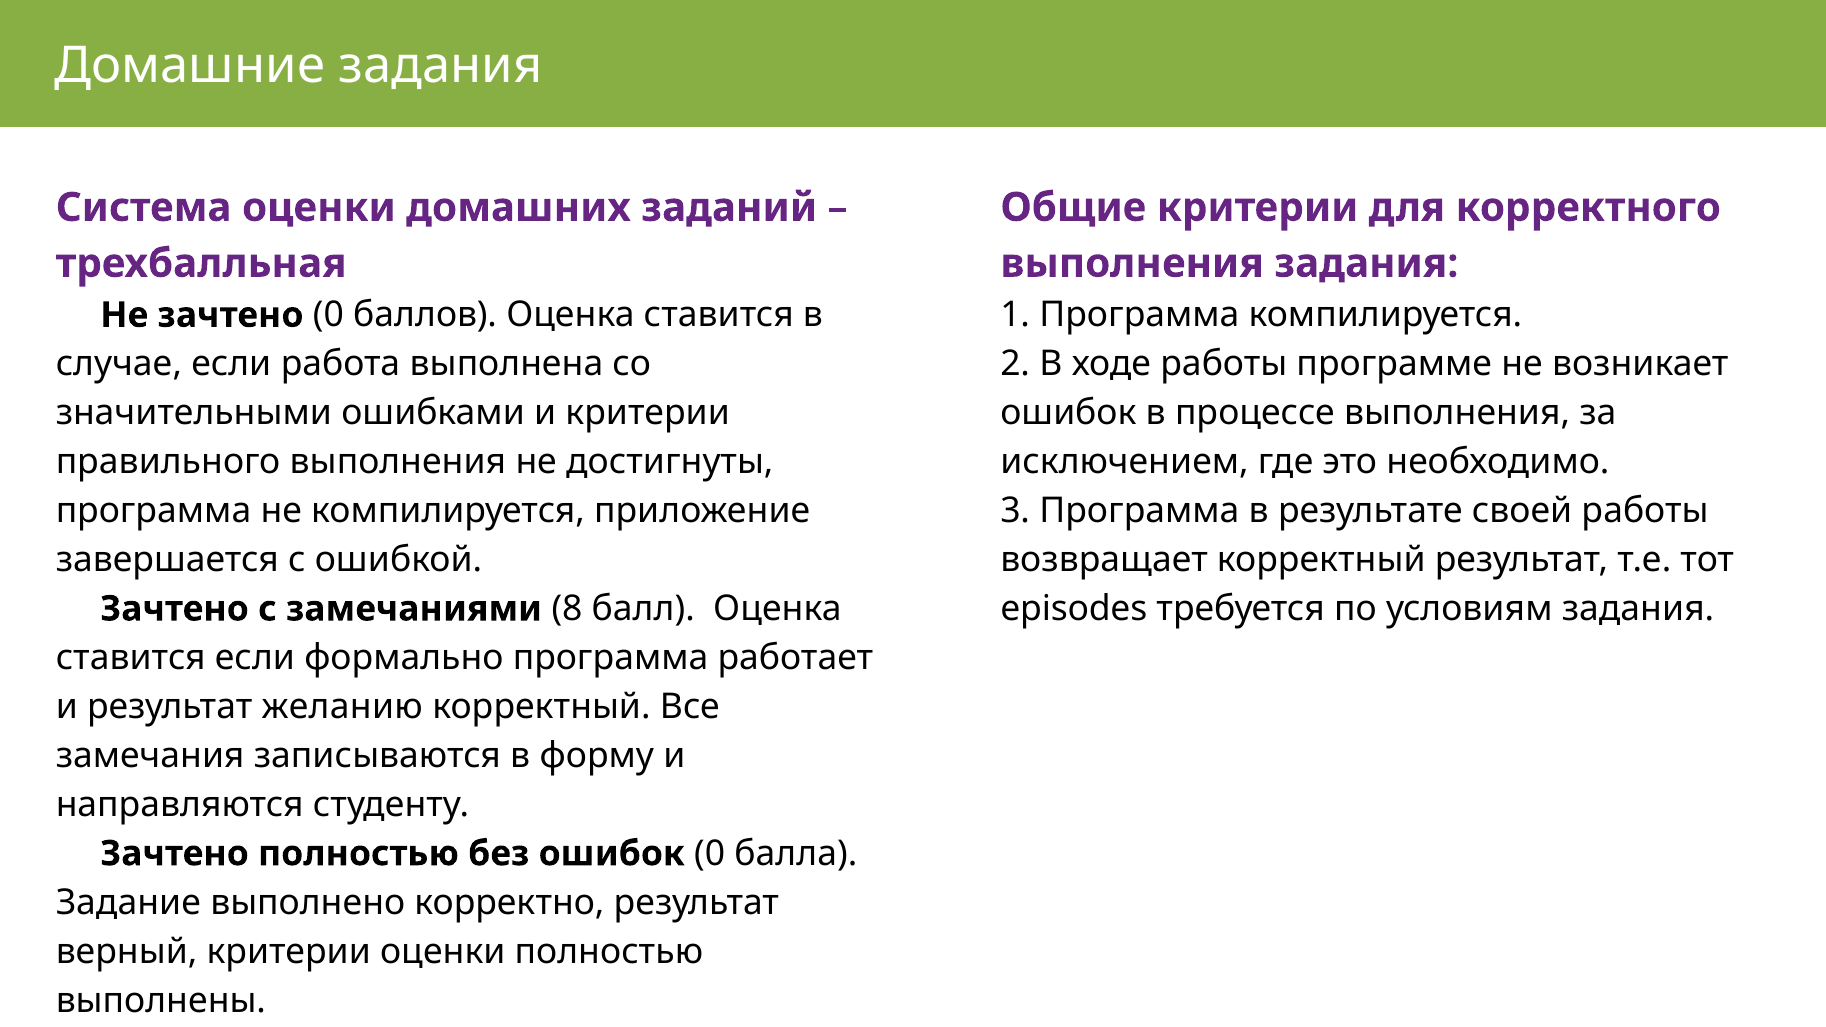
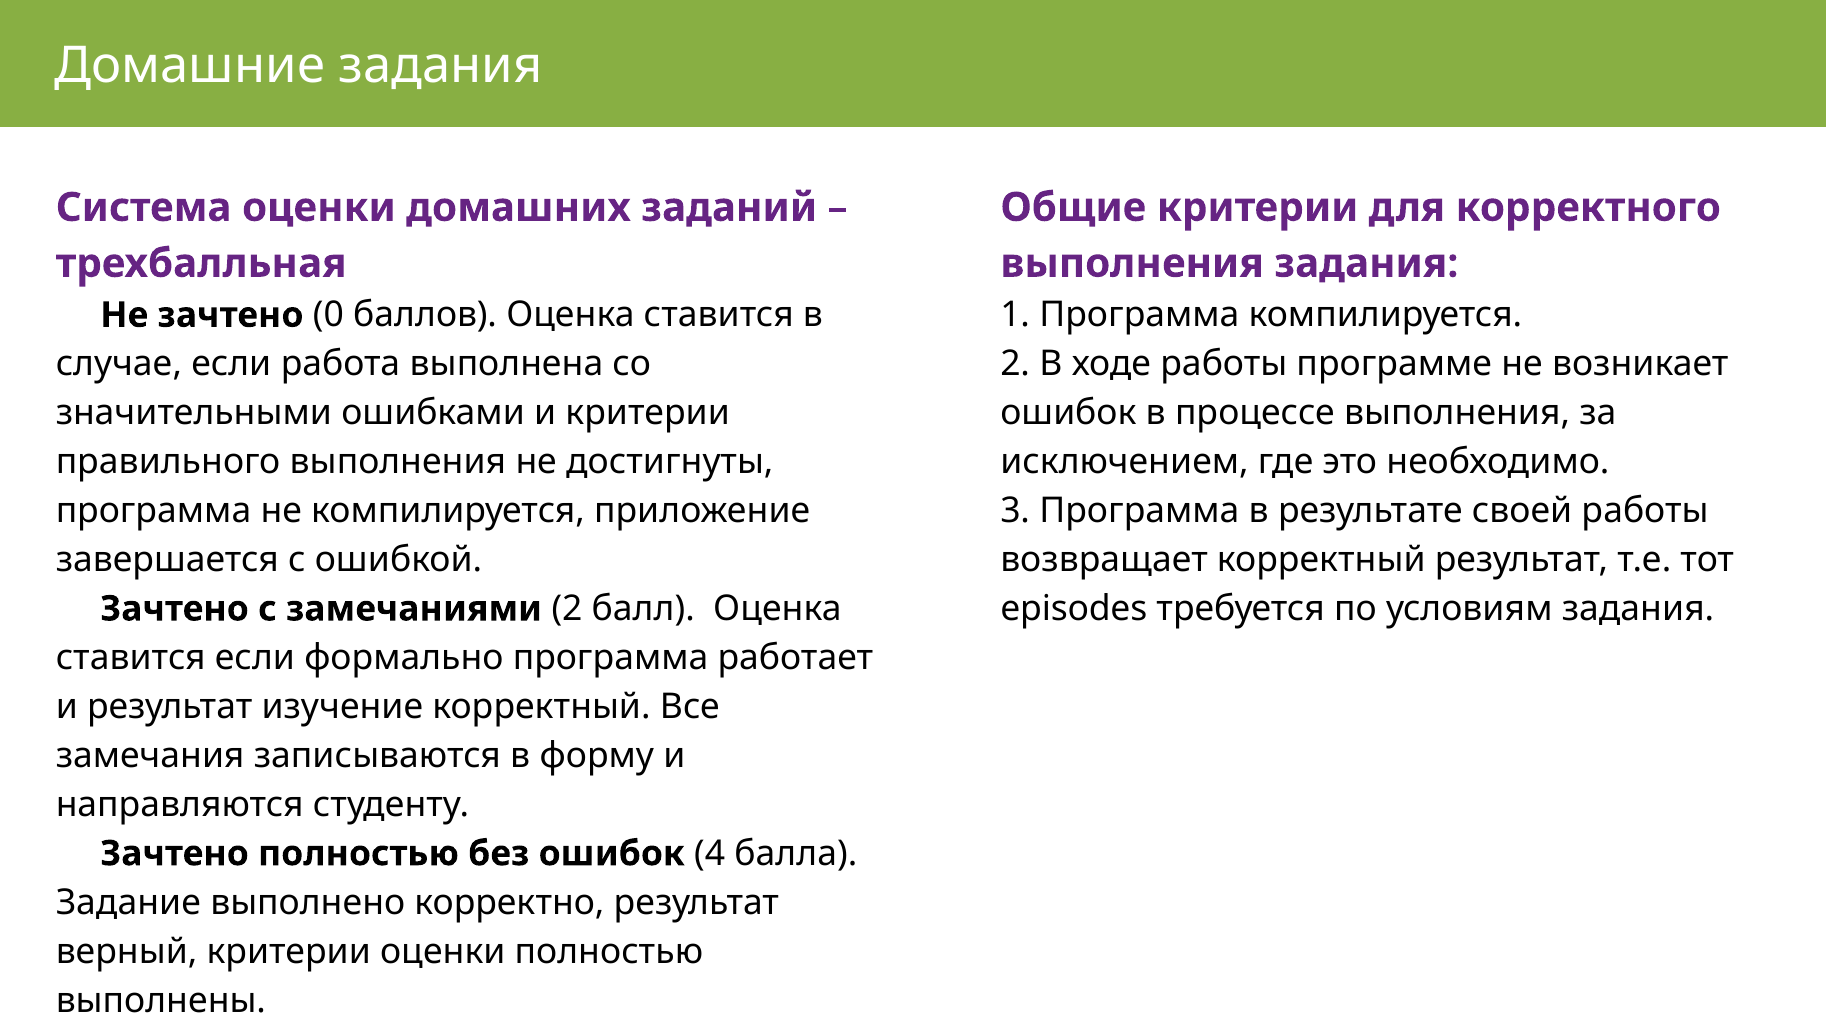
замечаниями 8: 8 -> 2 (567, 609)
желанию: желанию -> изучение (342, 707)
ошибок 0: 0 -> 4 (710, 854)
